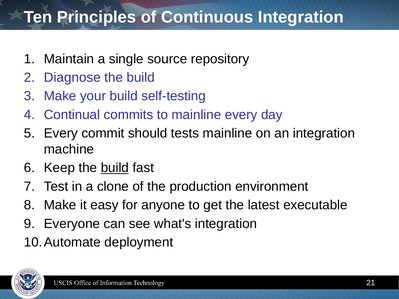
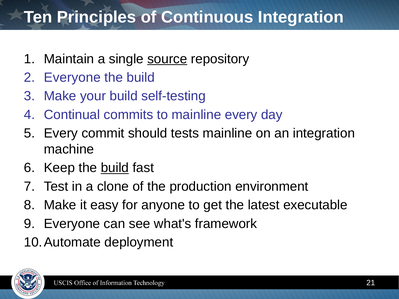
source underline: none -> present (167, 59)
Diagnose: Diagnose -> Everyone (72, 78)
what's integration: integration -> framework (226, 224)
